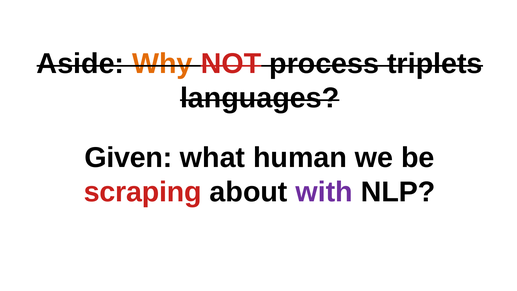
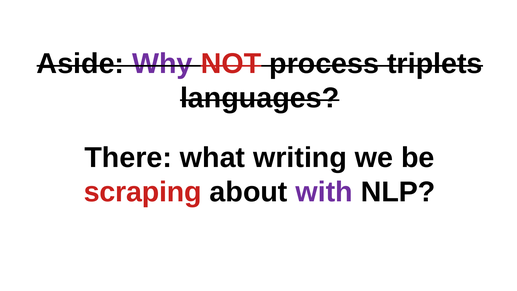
Why colour: orange -> purple (162, 64)
Given: Given -> There (128, 158)
human: human -> writing (300, 158)
